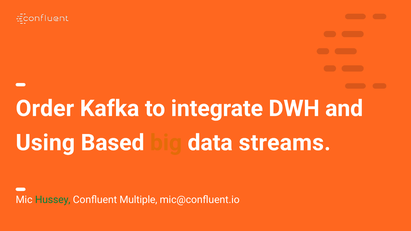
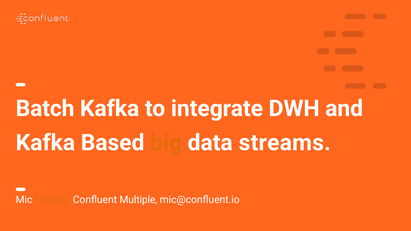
Order: Order -> Batch (45, 109)
Using: Using -> Kafka (45, 143)
Hussey colour: green -> orange (53, 200)
